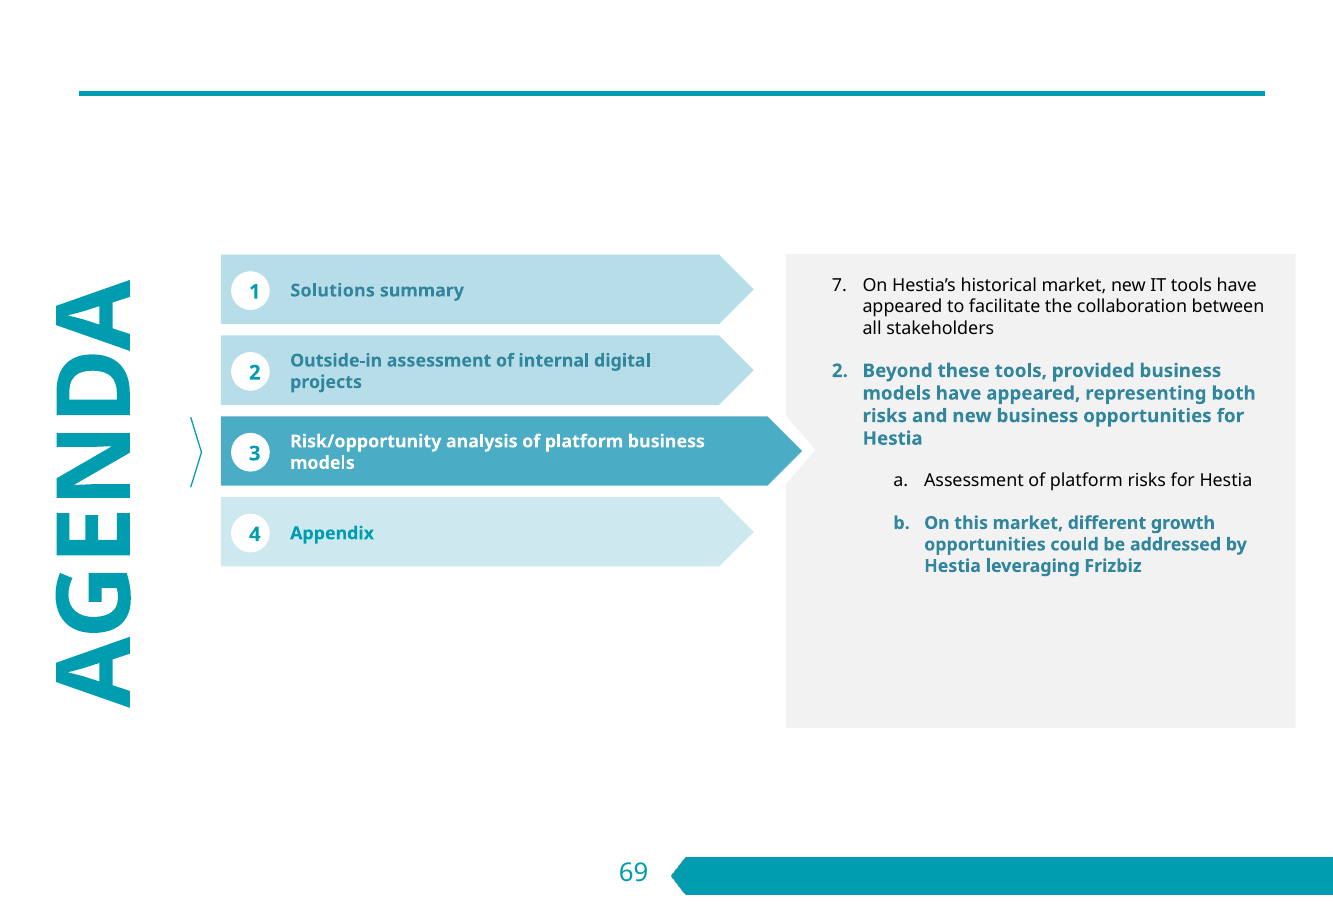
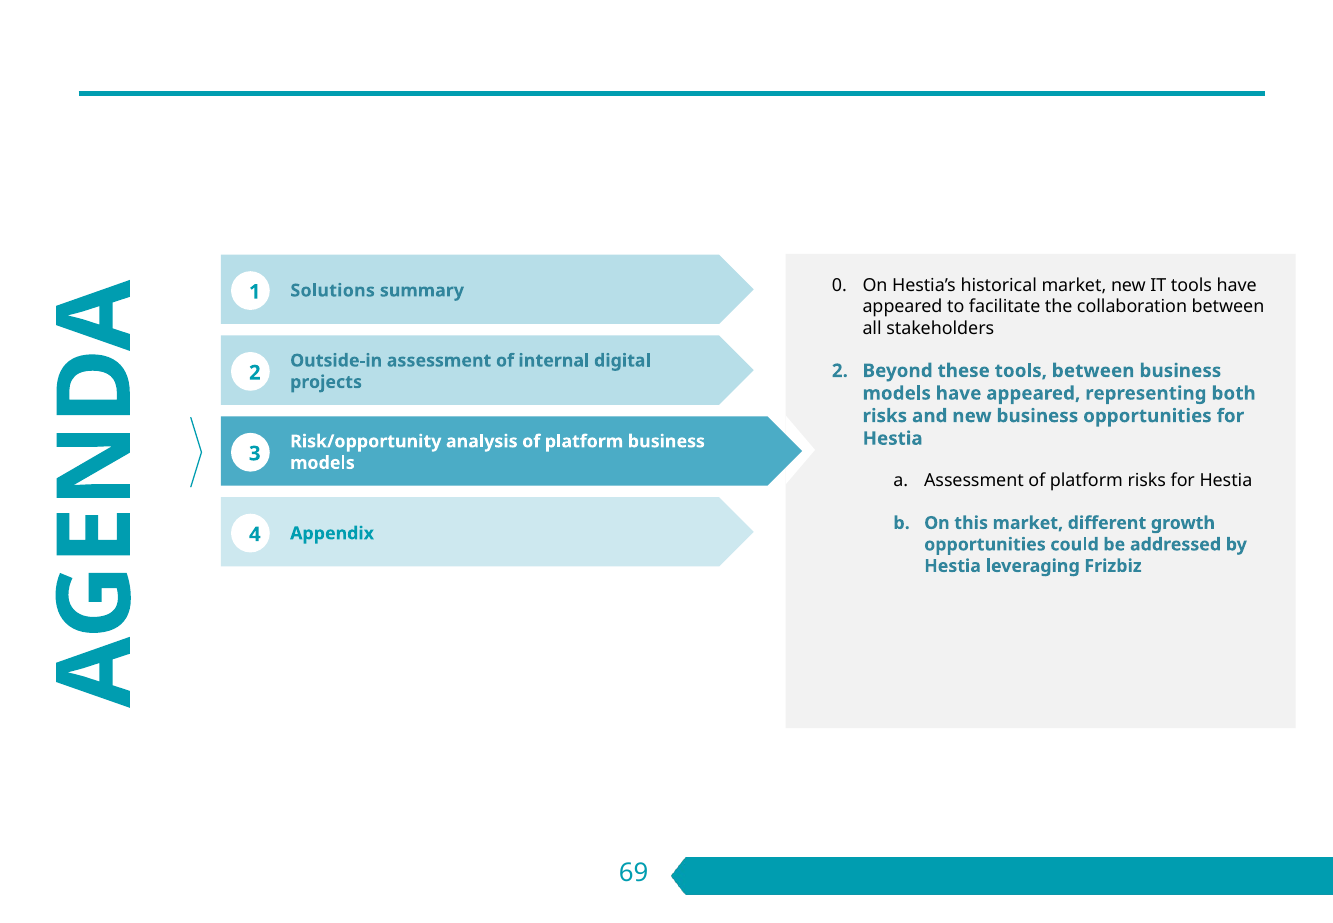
7: 7 -> 0 (839, 285)
tools provided: provided -> between (1093, 371)
